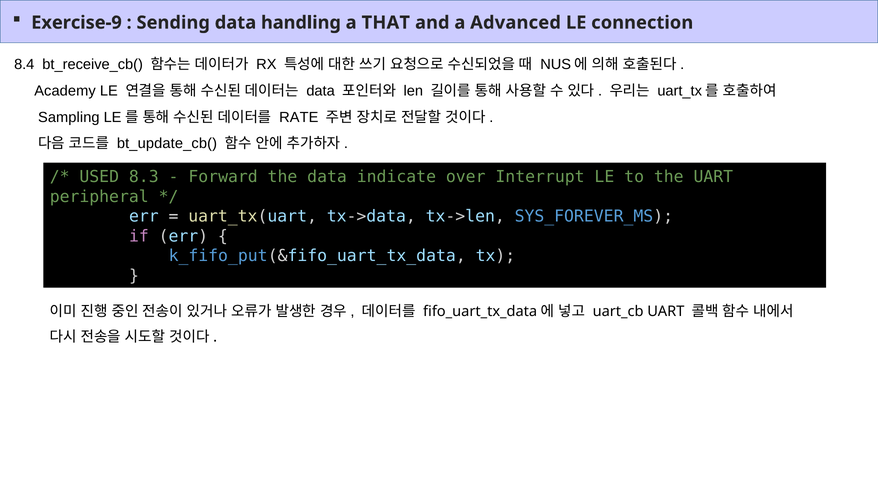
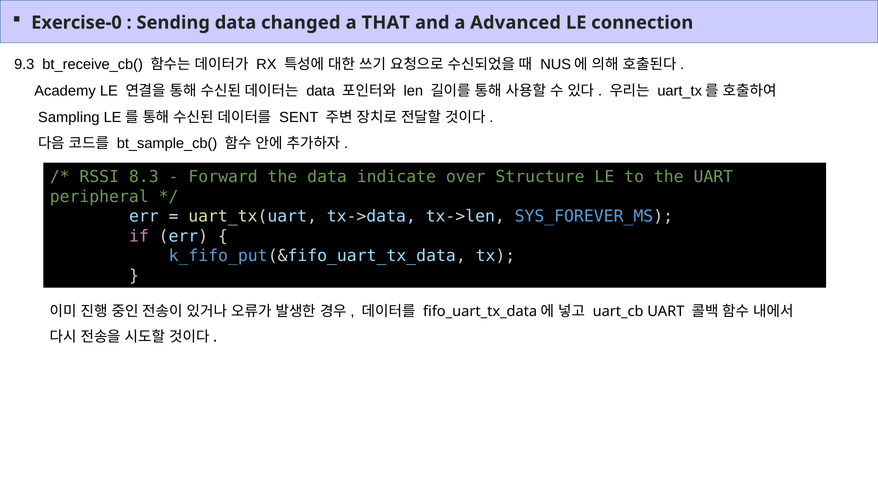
Exercise-9: Exercise-9 -> Exercise-0 (76, 23)
handling: handling -> changed (301, 23)
8.4: 8.4 -> 9.3 (24, 65)
RATE: RATE -> SENT (299, 117)
bt_update_cb(: bt_update_cb( -> bt_sample_cb( (167, 143)
USED: USED -> RSSI (99, 177)
Interrupt: Interrupt -> Structure (540, 177)
